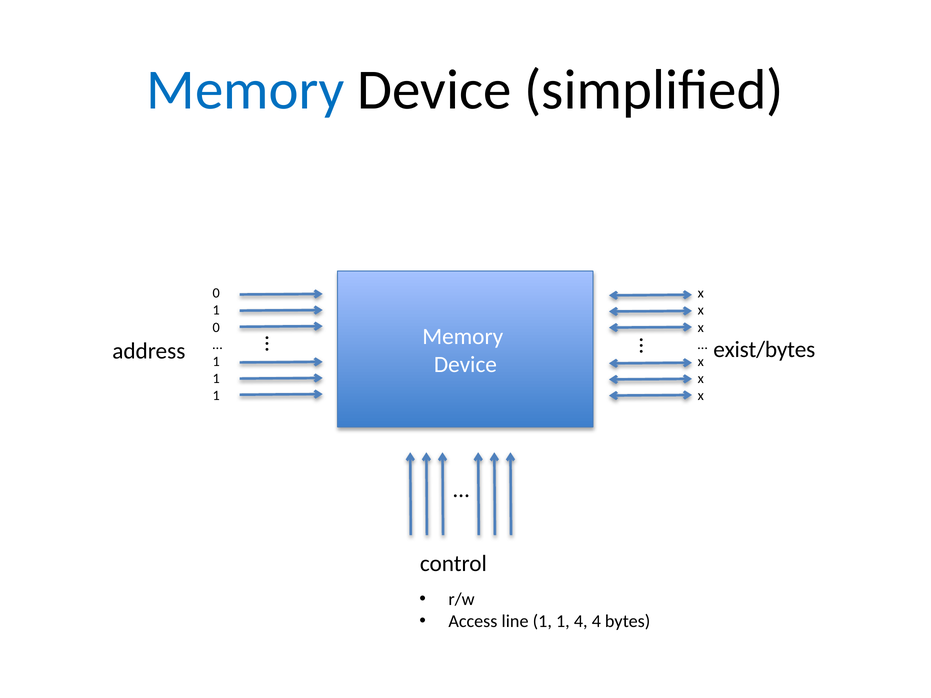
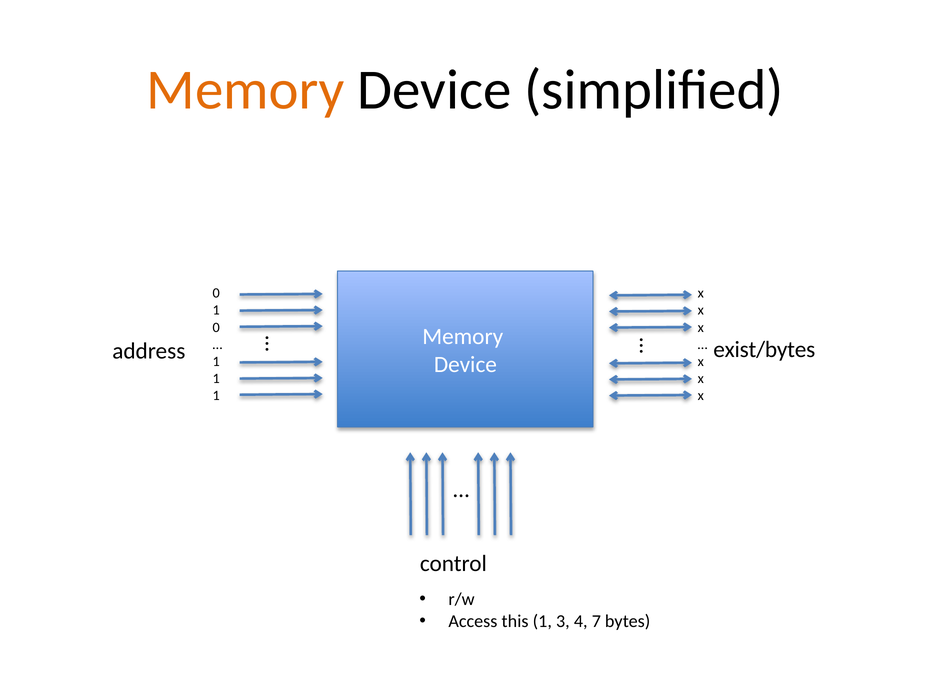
Memory colour: blue -> orange (245, 90)
line: line -> this (515, 621)
1: 1 -> 3 (563, 621)
4 4: 4 -> 7 (596, 621)
